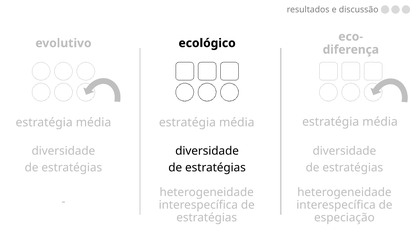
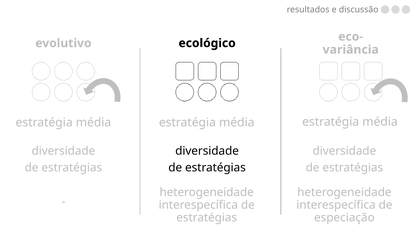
diferença: diferença -> variância (351, 50)
